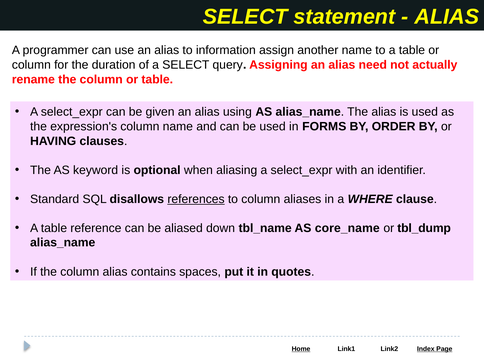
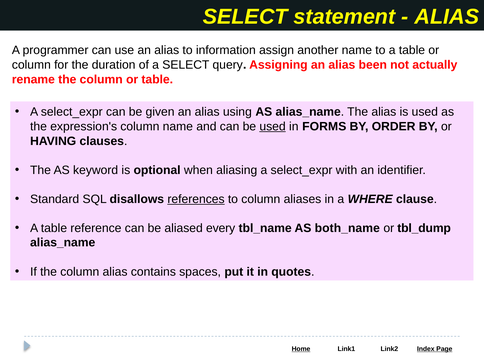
need: need -> been (373, 65)
used underline: none -> present (273, 126)
down: down -> every (221, 228)
core_name: core_name -> both_name (347, 228)
